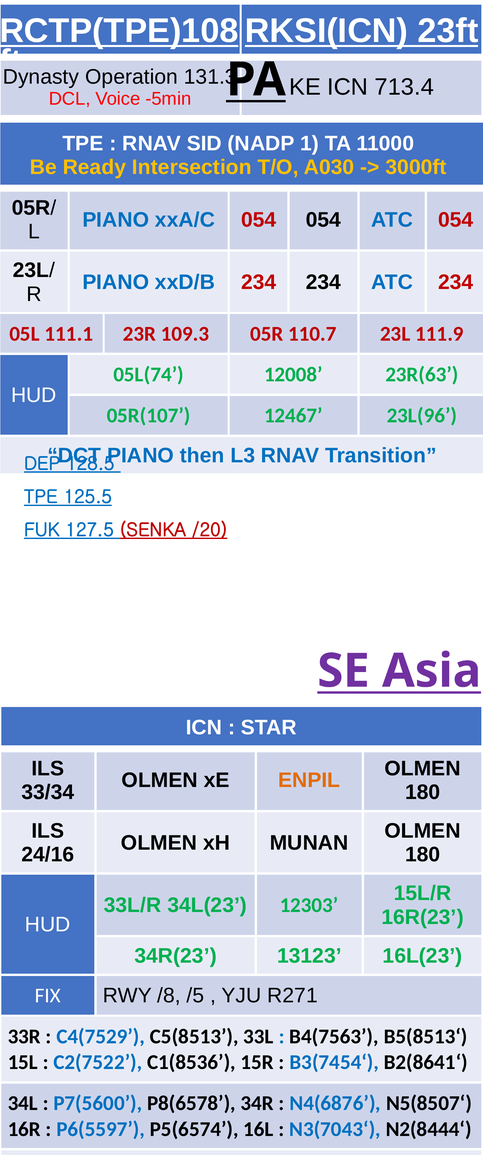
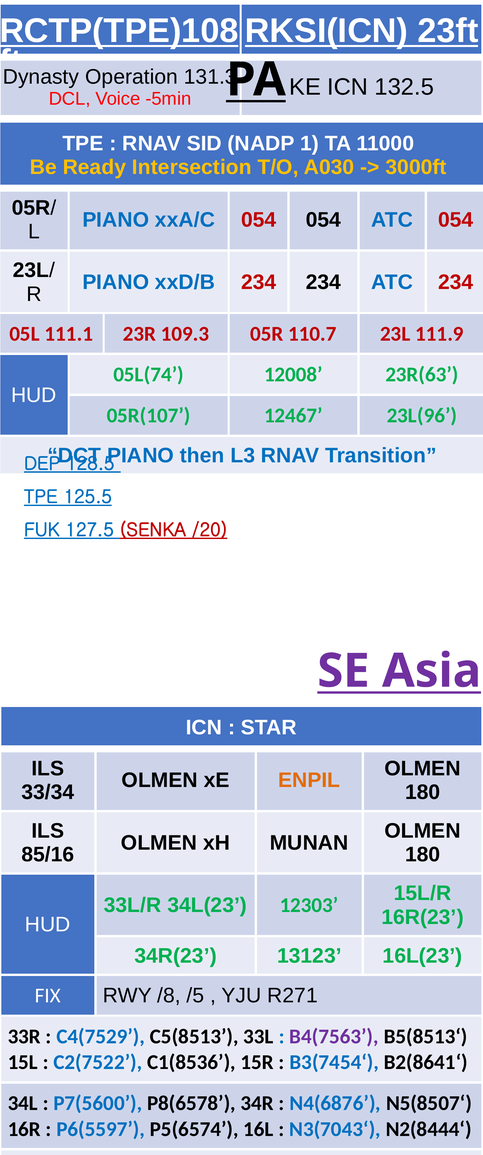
713.4: 713.4 -> 132.5 (404, 87)
24/16: 24/16 -> 85/16 (48, 855)
B4(7563 colour: black -> purple (334, 1037)
